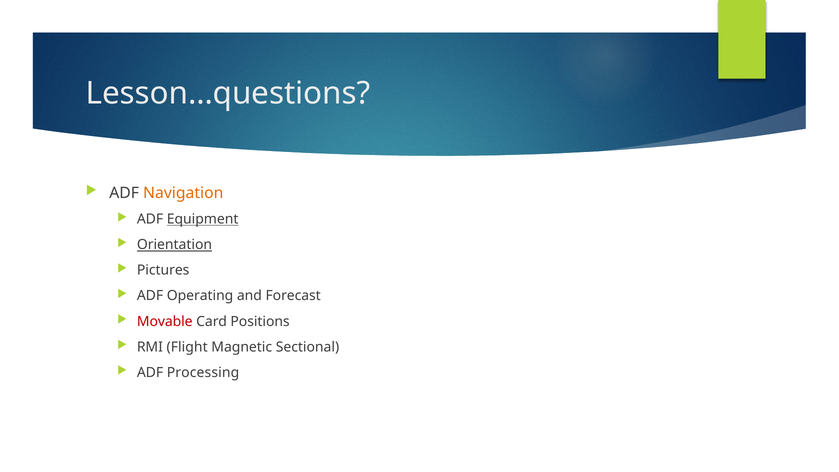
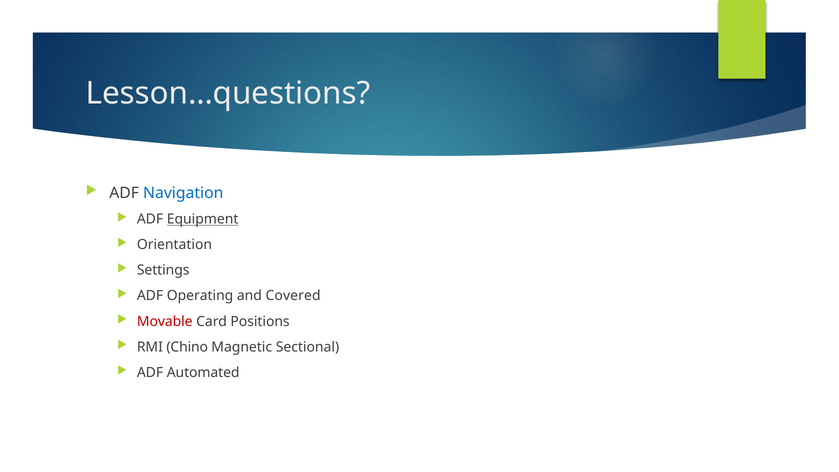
Navigation colour: orange -> blue (183, 193)
Orientation underline: present -> none (174, 245)
Pictures: Pictures -> Settings (163, 270)
Forecast: Forecast -> Covered (293, 296)
Flight: Flight -> Chino (187, 347)
Processing: Processing -> Automated (203, 372)
